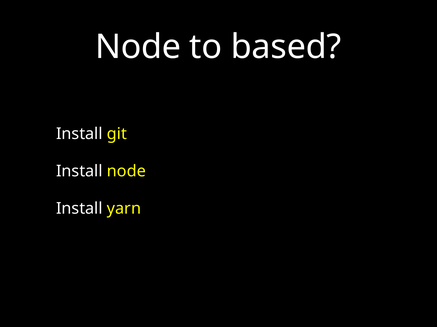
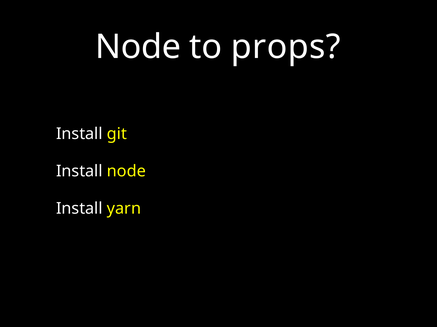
based: based -> props (286, 47)
